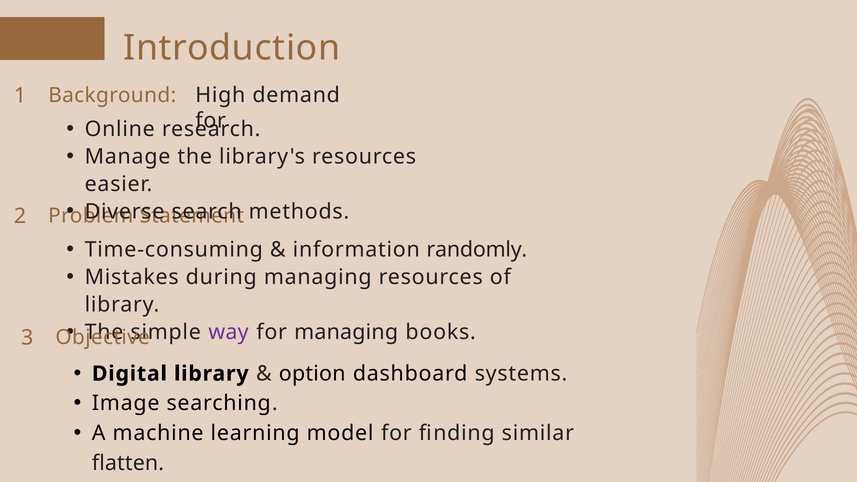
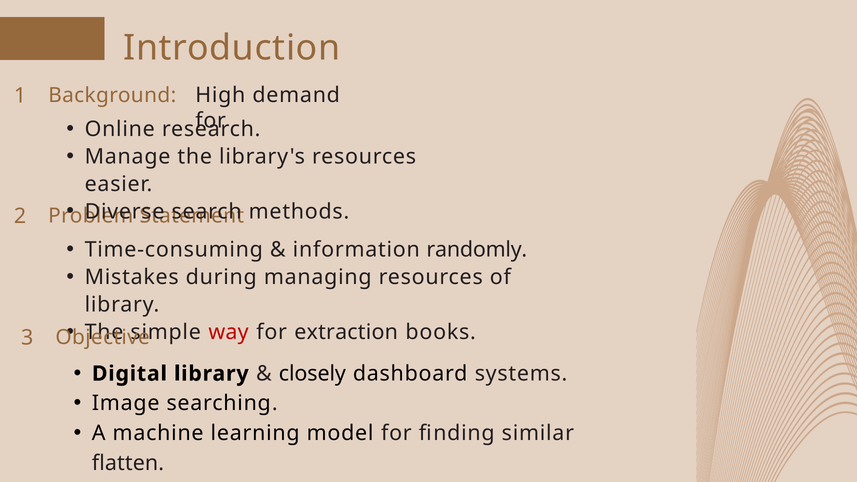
way colour: purple -> red (229, 332)
for managing: managing -> extraction (346, 332)
option: option -> closely (312, 374)
